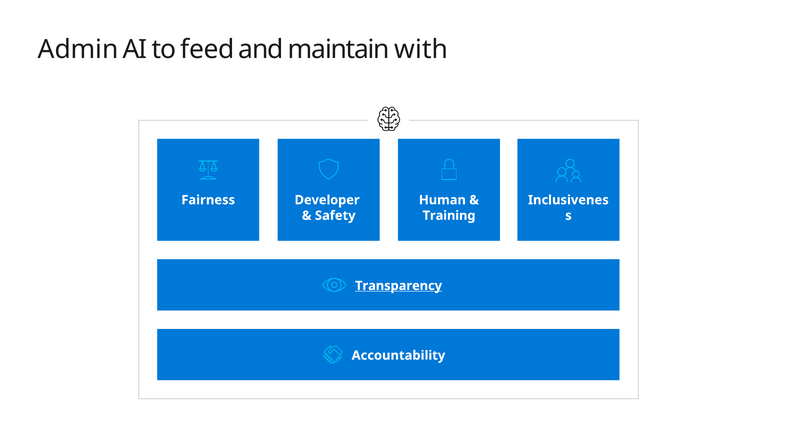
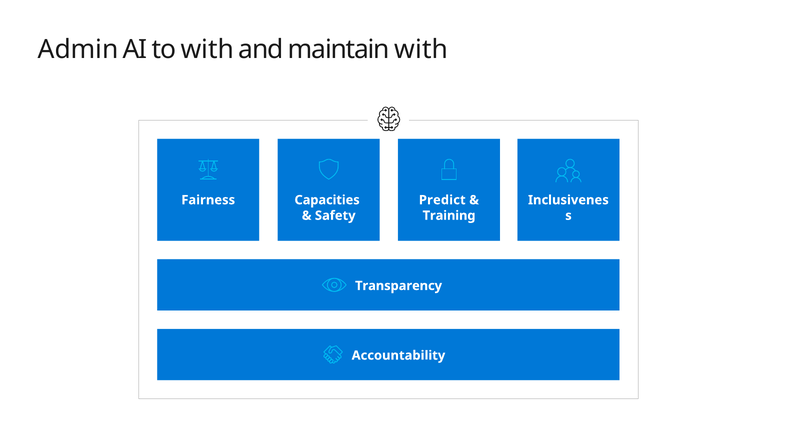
to feed: feed -> with (207, 49)
Developer: Developer -> Capacities (327, 200)
Human: Human -> Predict (442, 200)
Transparency underline: present -> none (399, 286)
